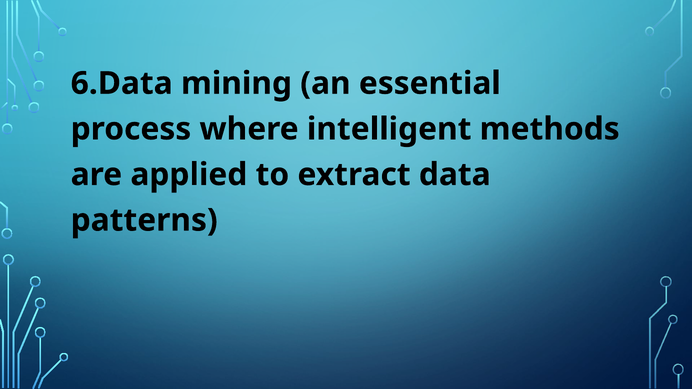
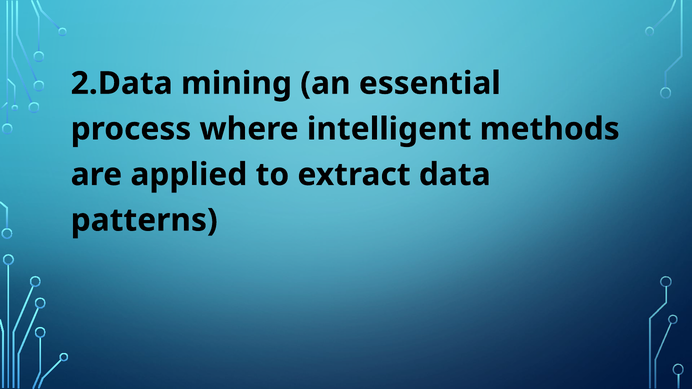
6.Data: 6.Data -> 2.Data (122, 83)
